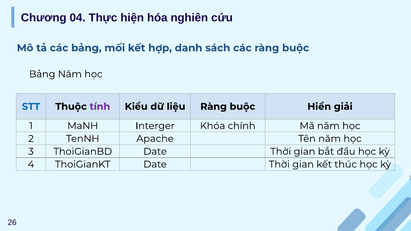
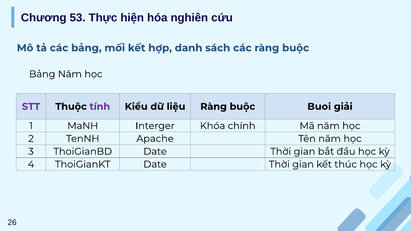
04: 04 -> 53 (78, 18)
STT colour: blue -> purple (31, 107)
Hiển: Hiển -> Buoi (319, 107)
